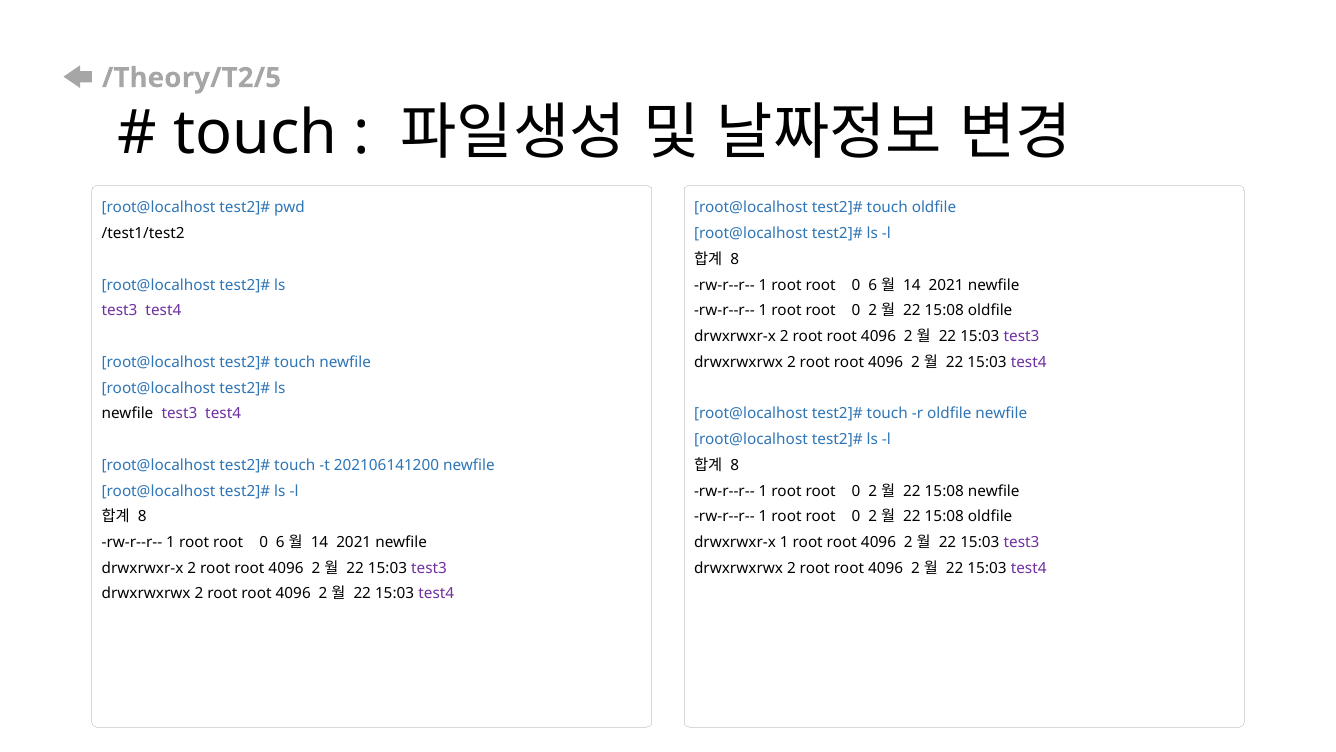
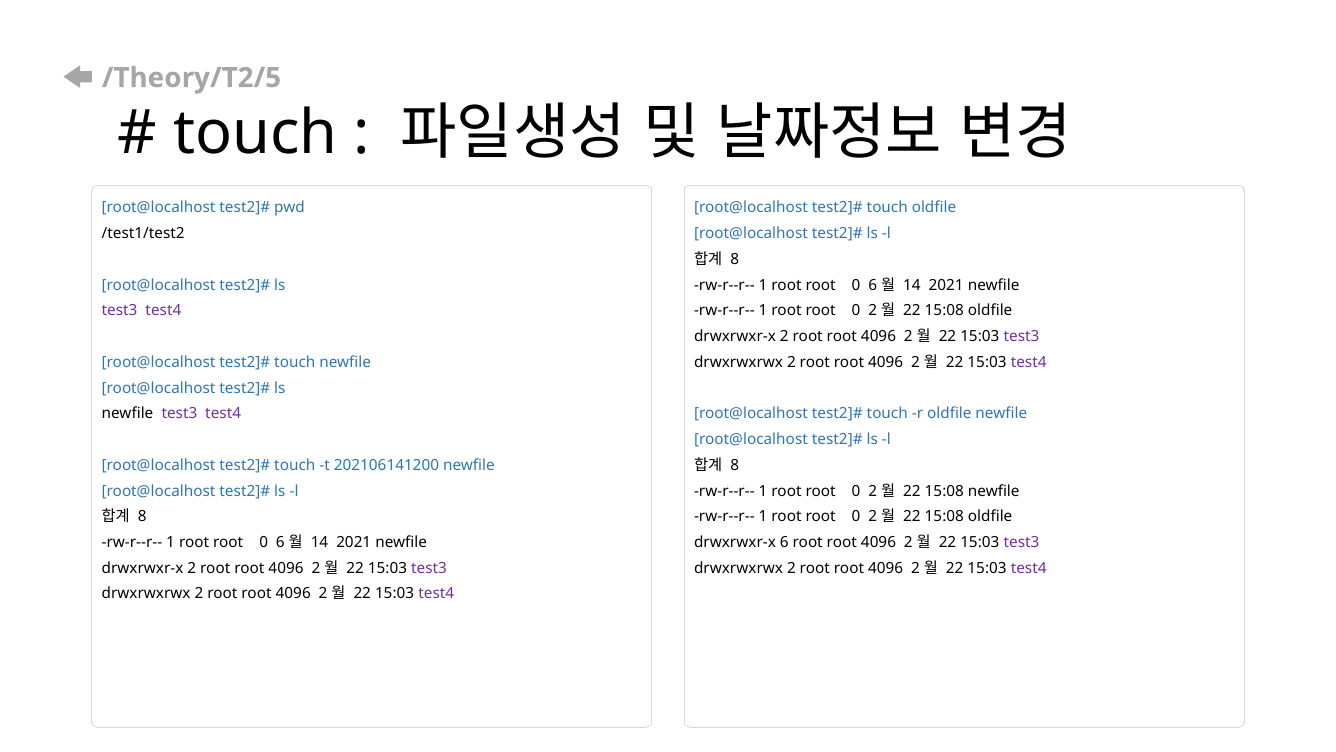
drwxrwxr-x 1: 1 -> 6 (784, 542)
